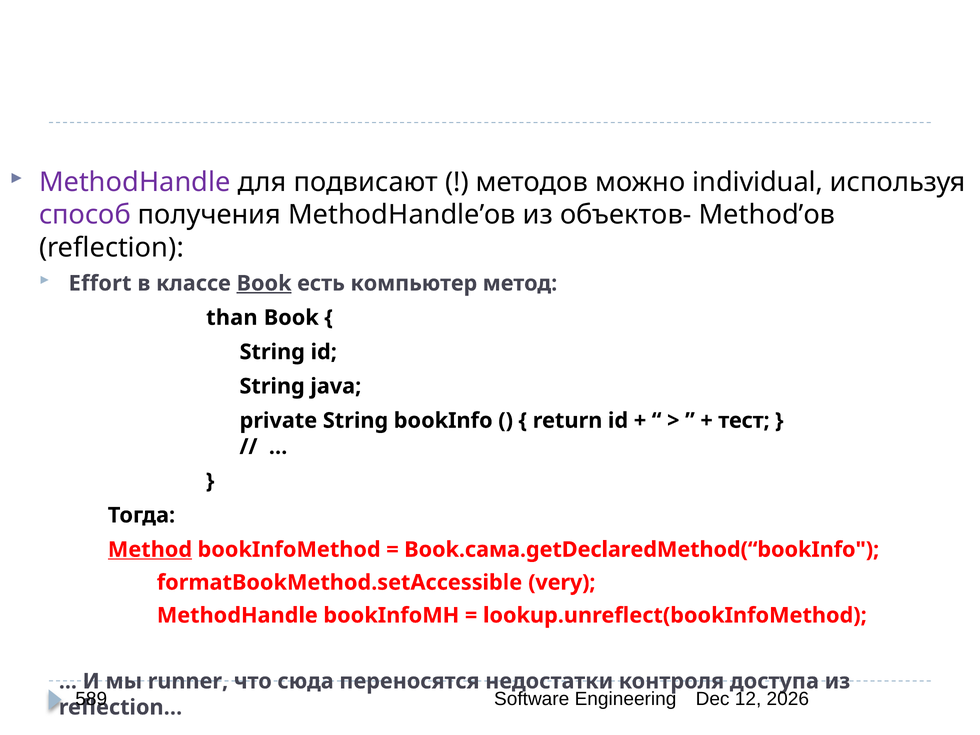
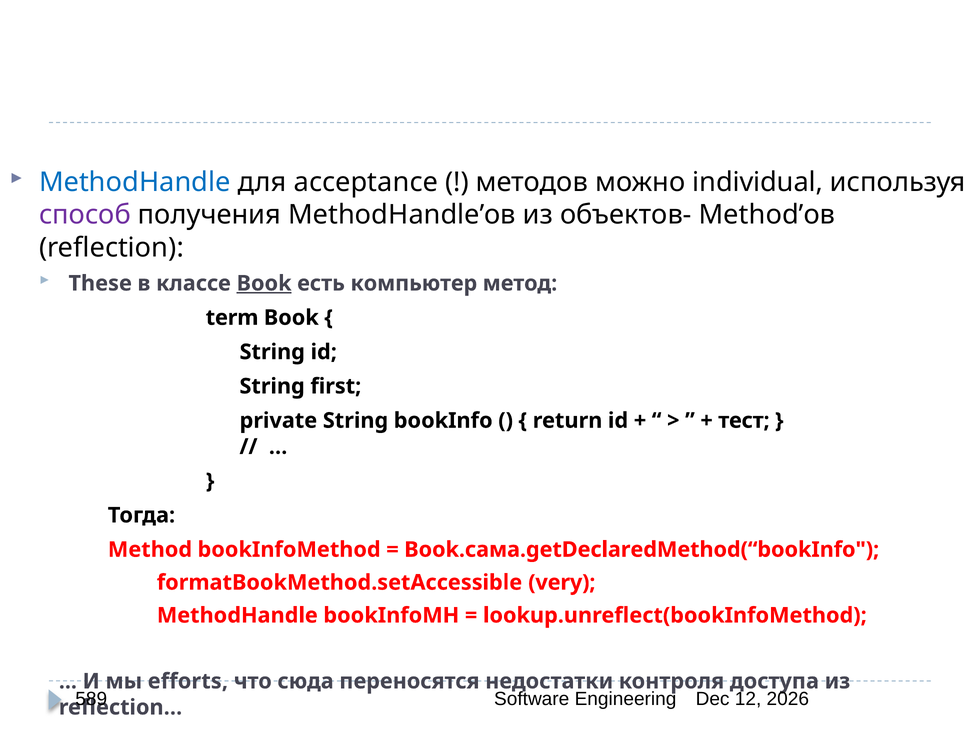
MethodHandle colour: purple -> blue (135, 182)
подвисают: подвисают -> acceptance (366, 182)
Effort: Effort -> These (100, 283)
than: than -> term (232, 318)
java: java -> first (336, 386)
Method underline: present -> none (150, 550)
runner: runner -> efforts (188, 681)
